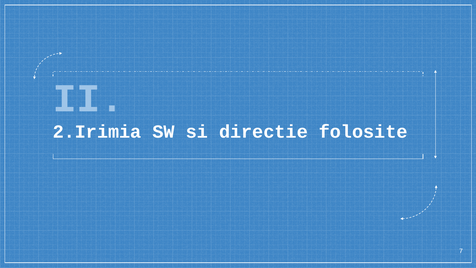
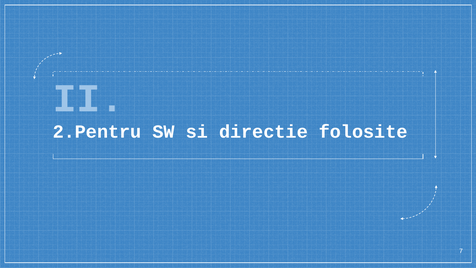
2.Irimia: 2.Irimia -> 2.Pentru (97, 132)
